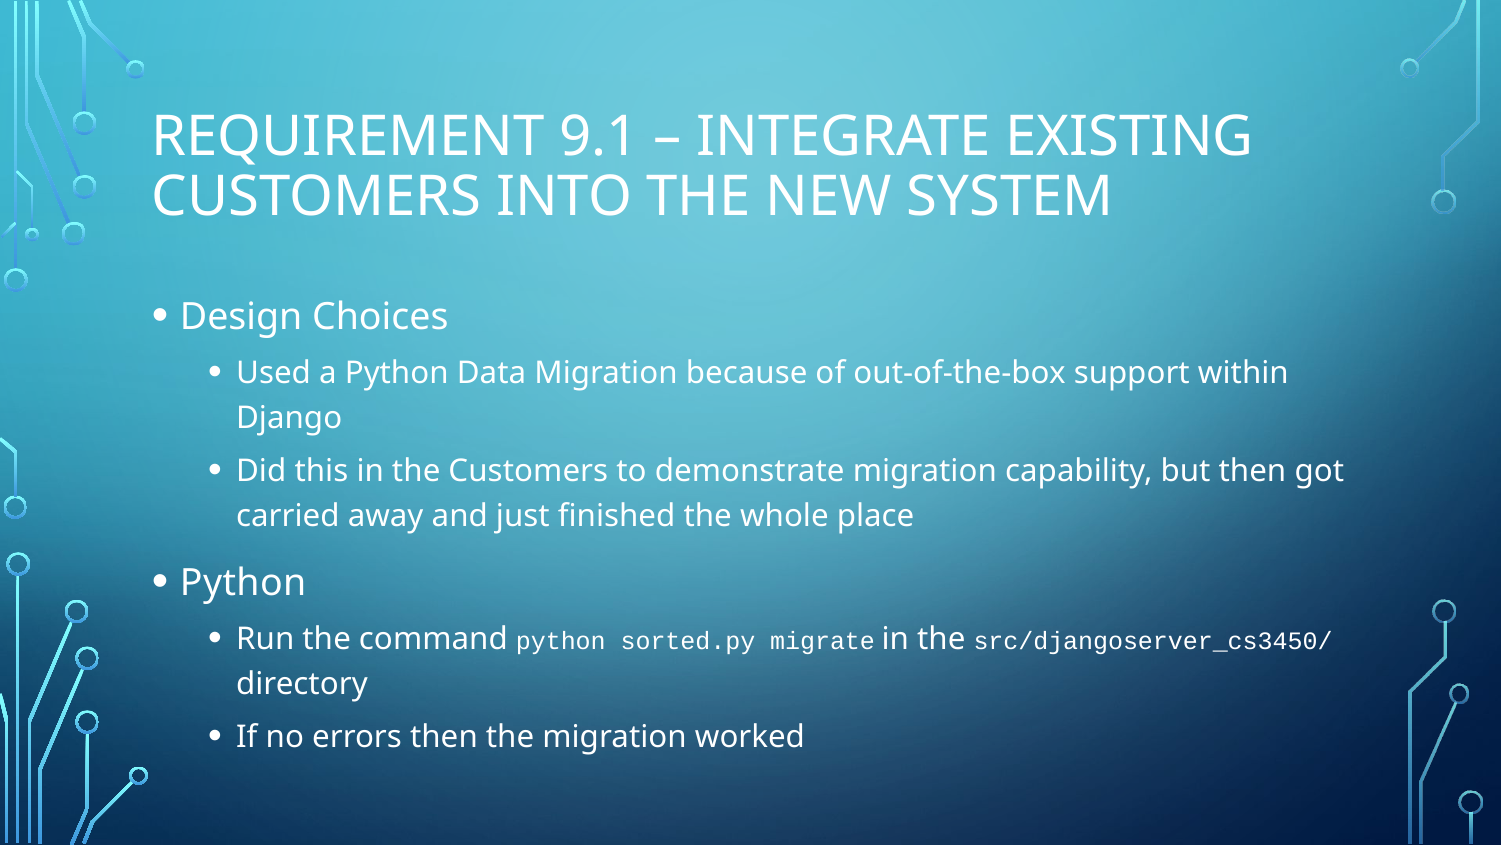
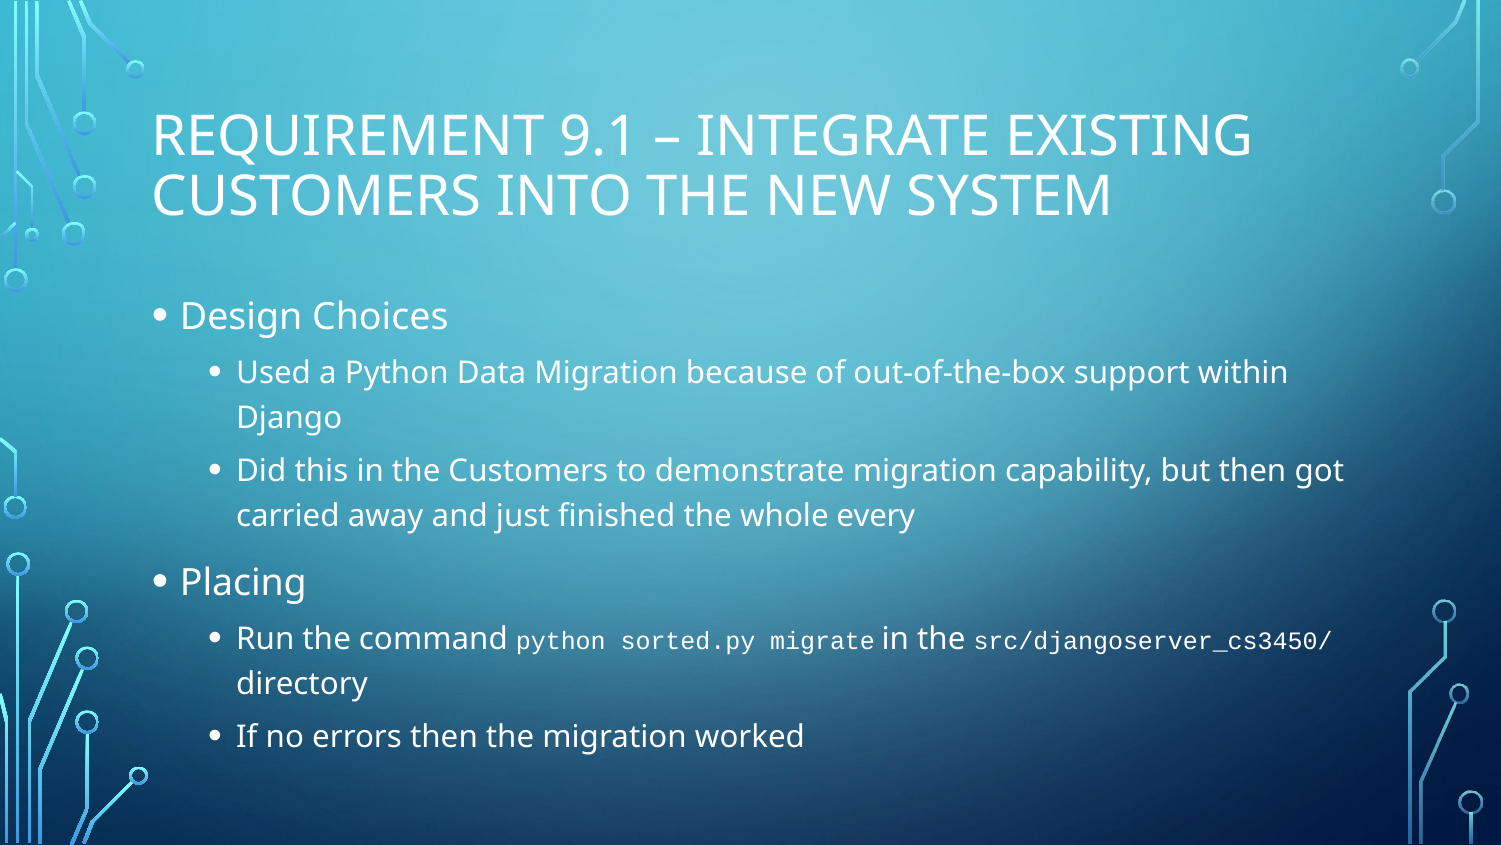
place: place -> every (876, 516)
Python: Python -> Placing (243, 582)
